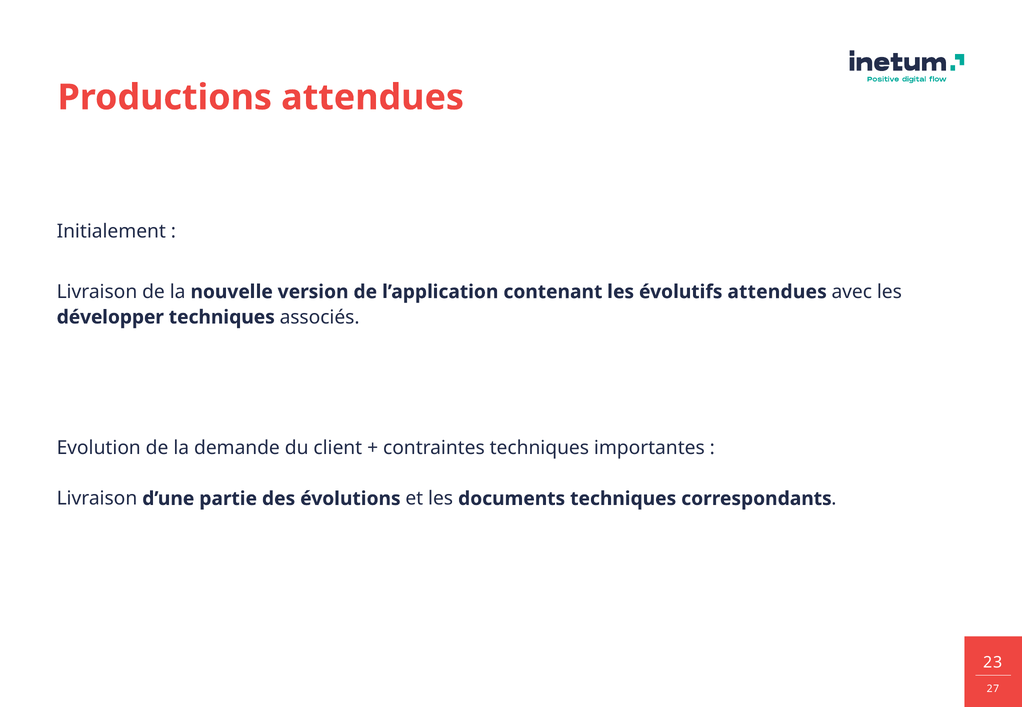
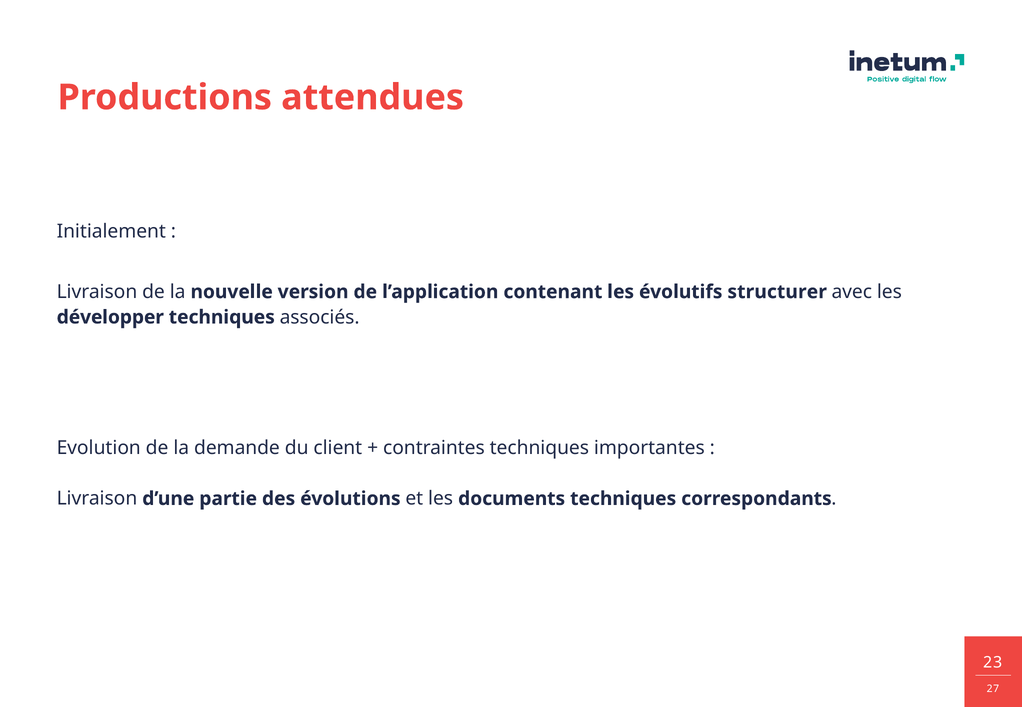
évolutifs attendues: attendues -> structurer (777, 292)
